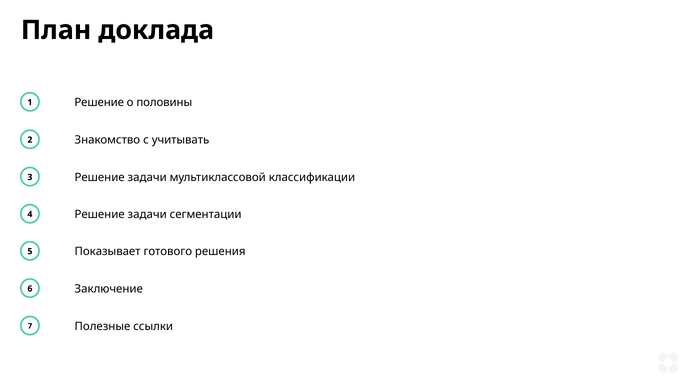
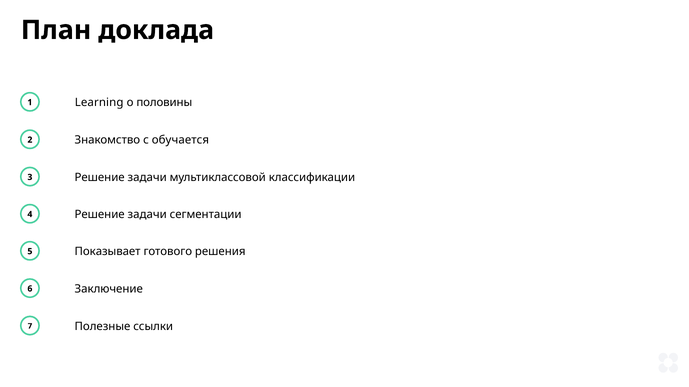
Решение: Решение -> Learning (99, 103)
учитывать: учитывать -> обучается (180, 140)
